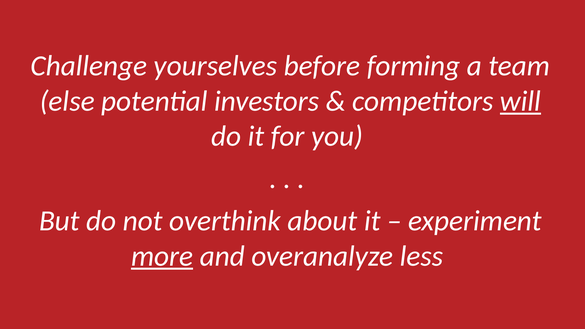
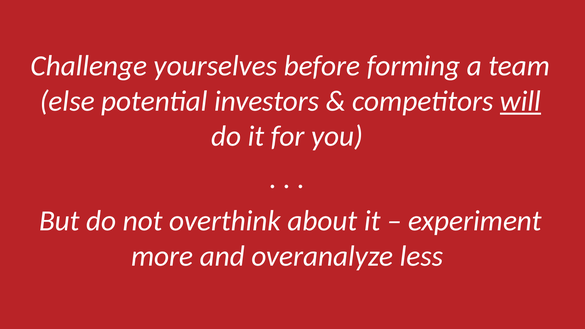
more underline: present -> none (162, 256)
